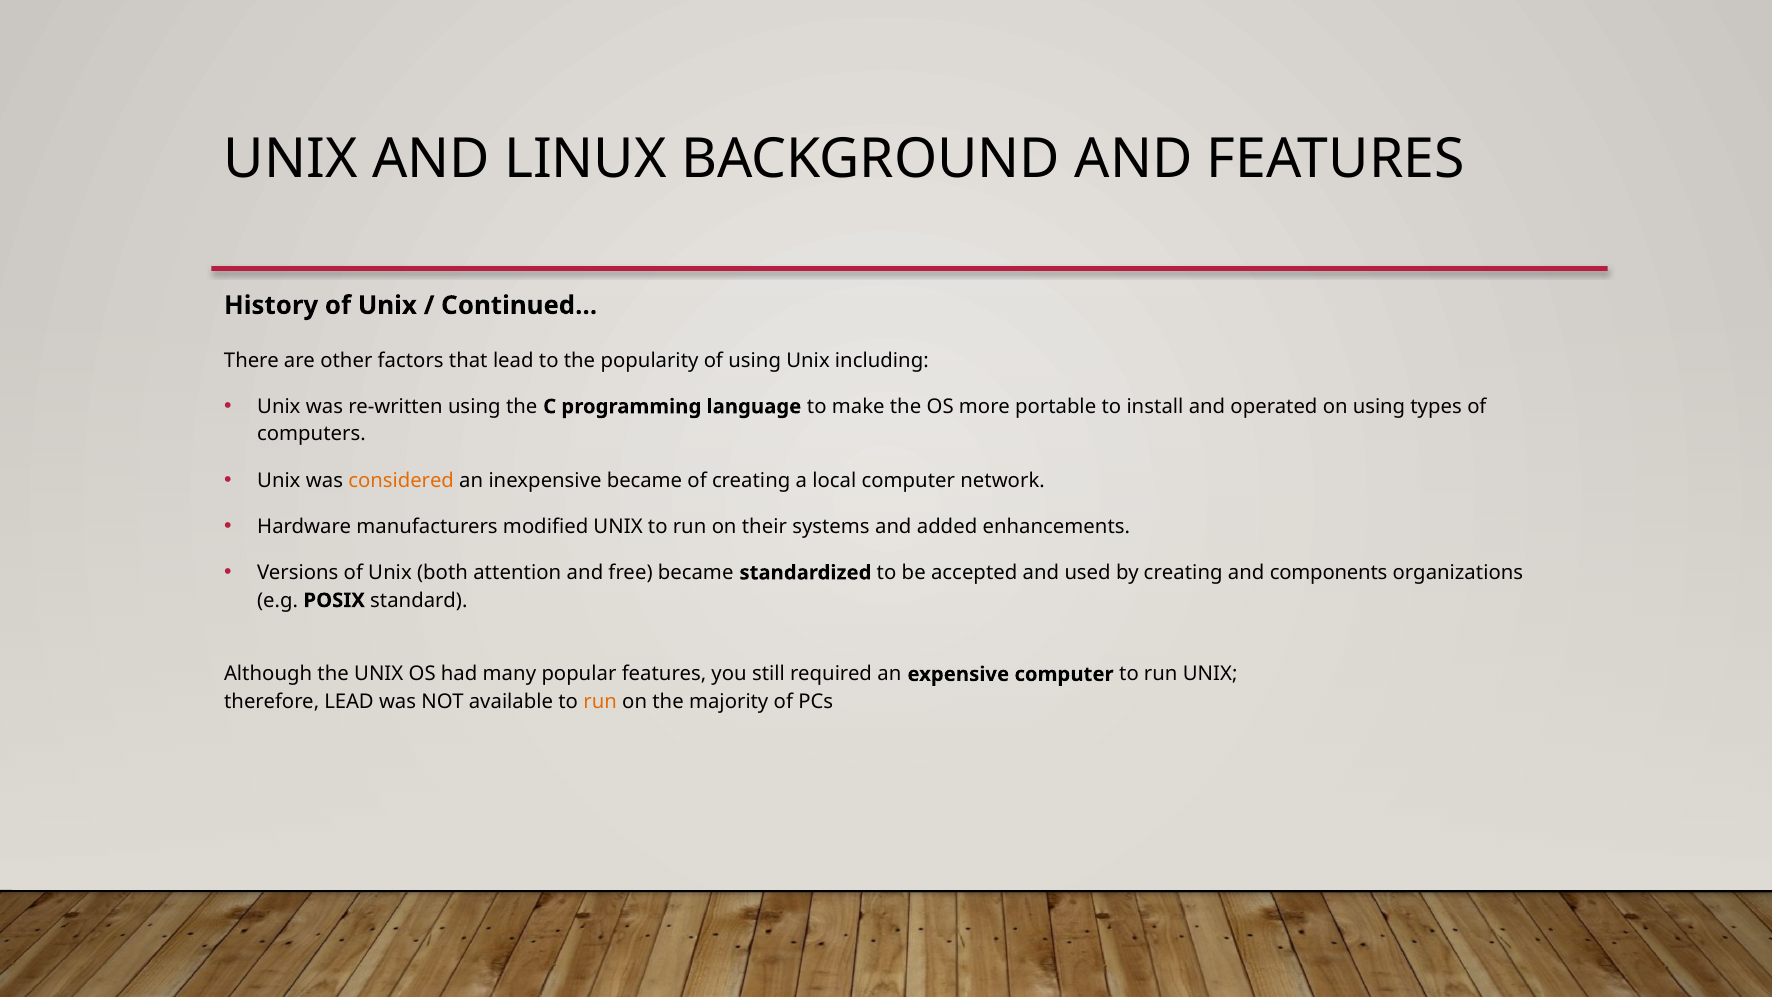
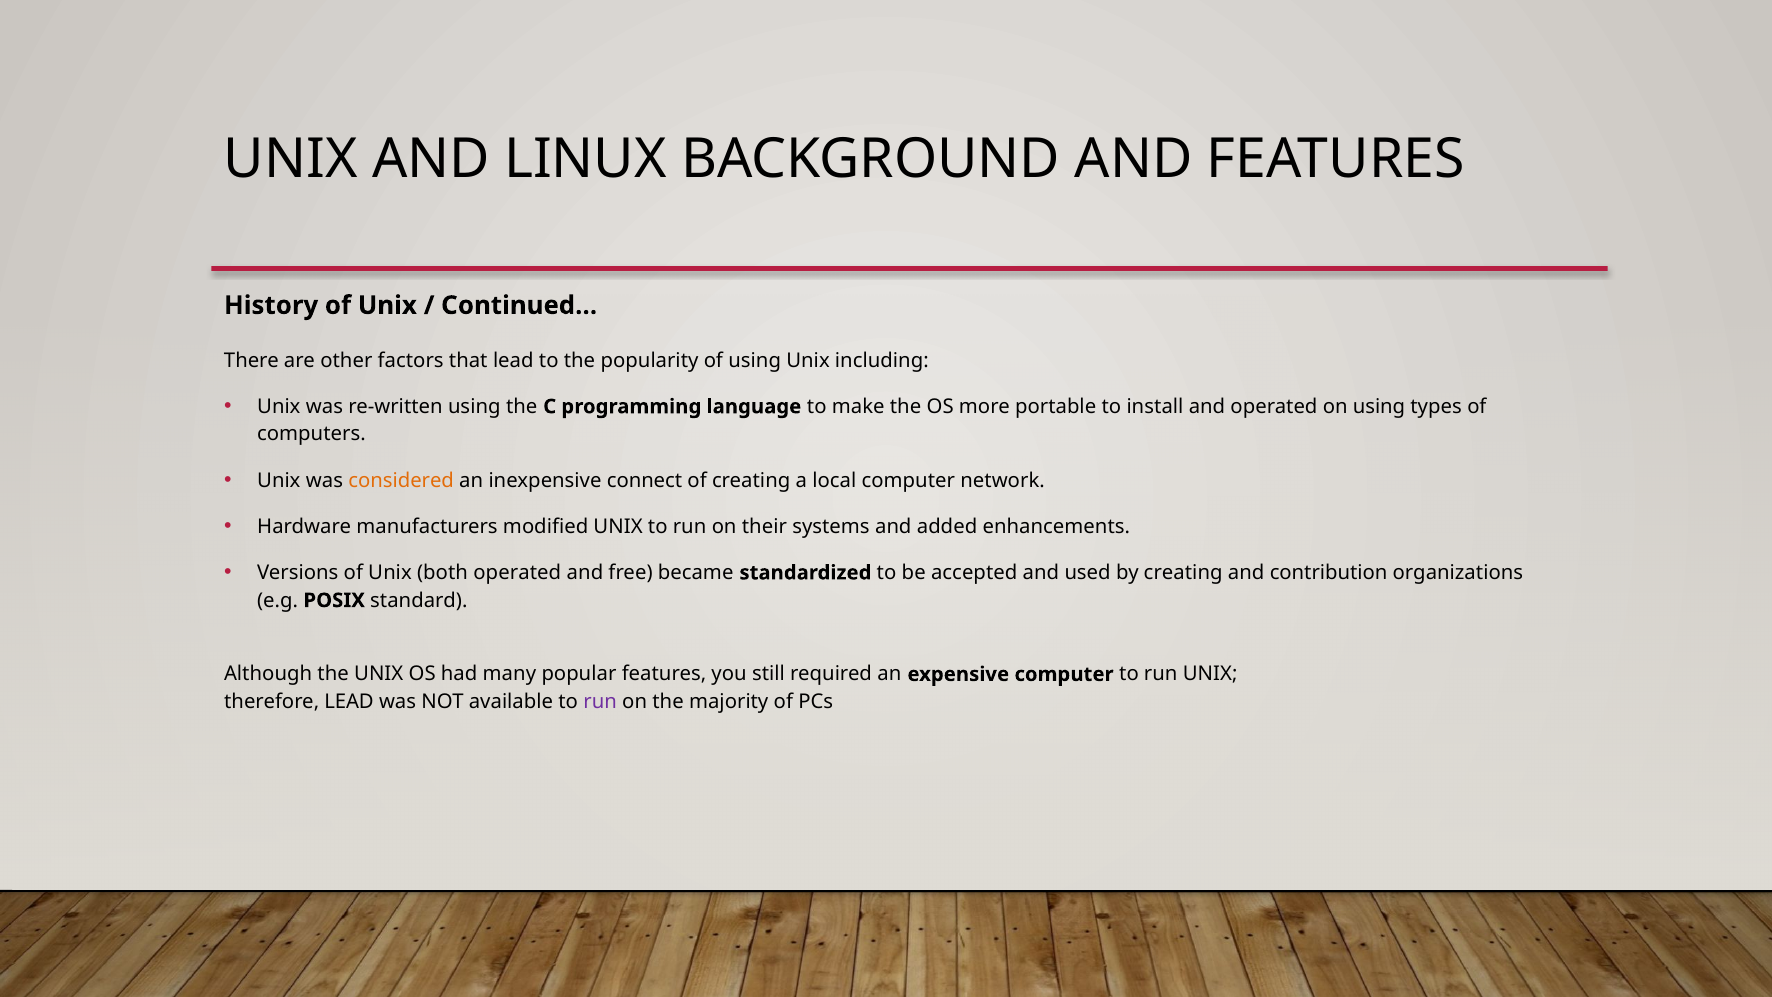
inexpensive became: became -> connect (645, 480)
both attention: attention -> operated (517, 573)
components: components -> contribution (1329, 573)
run colour: orange -> purple (600, 702)
